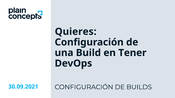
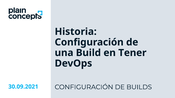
Quieres: Quieres -> Historia (76, 32)
